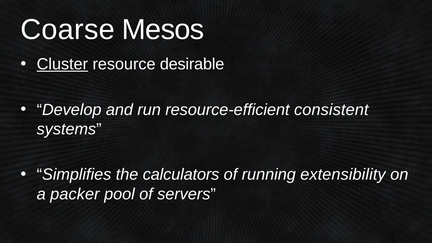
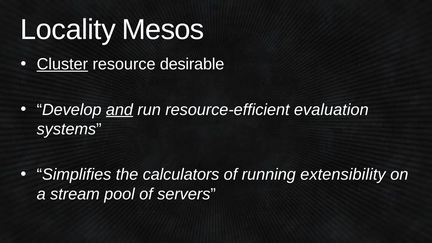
Coarse: Coarse -> Locality (68, 30)
and underline: none -> present (119, 110)
consistent: consistent -> evaluation (331, 110)
packer: packer -> stream (75, 194)
